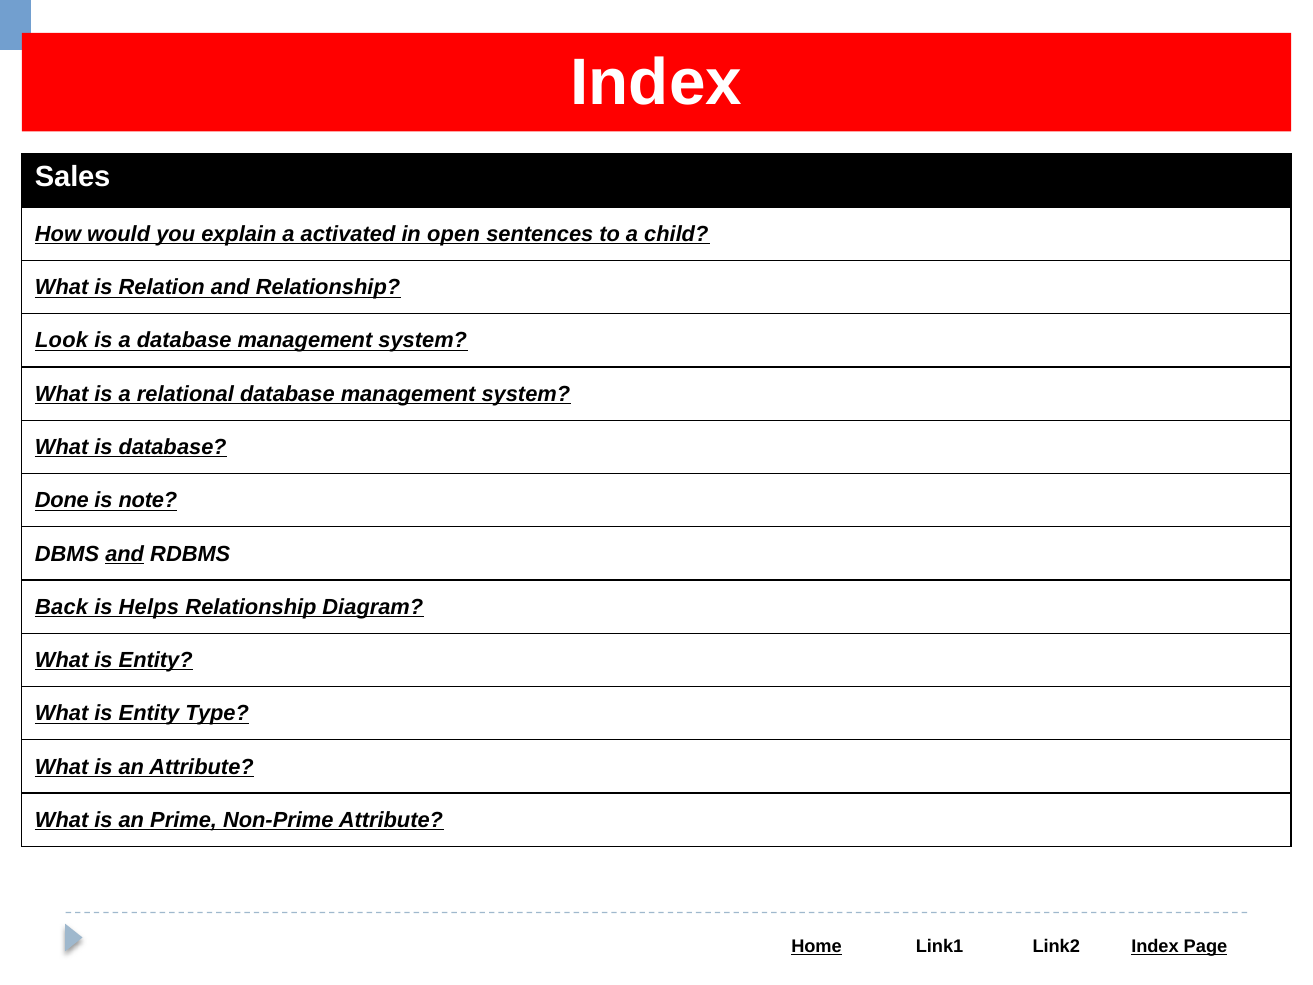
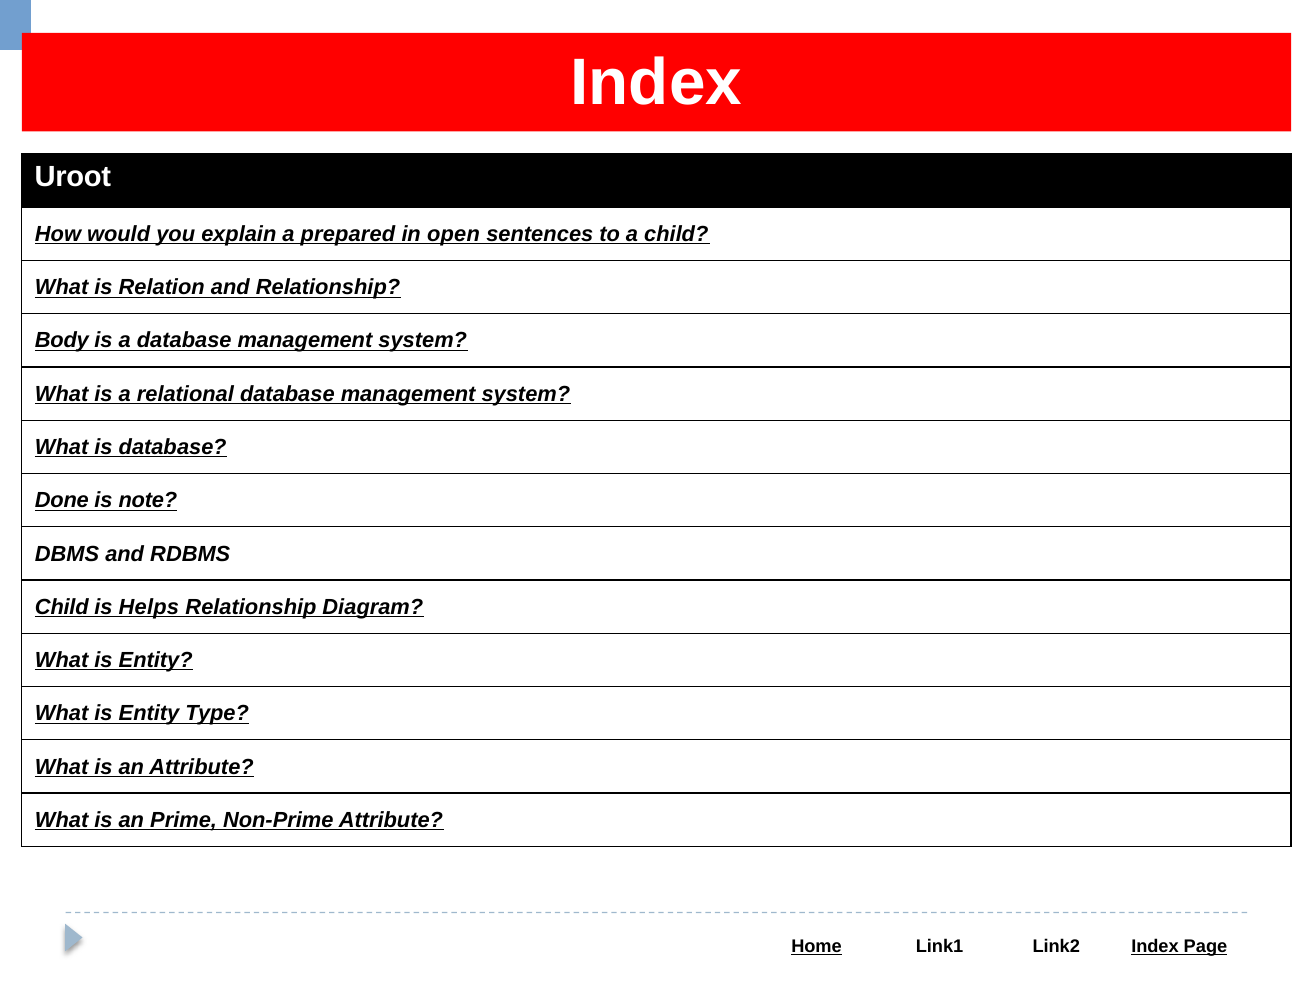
Sales: Sales -> Uroot (73, 177)
activated: activated -> prepared (348, 234)
Look: Look -> Body (62, 341)
and underline: present -> none (125, 554)
Back: Back -> Child (62, 607)
